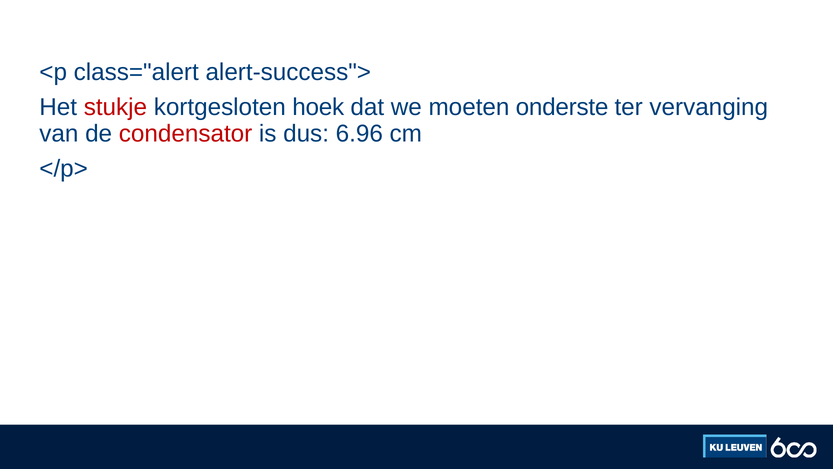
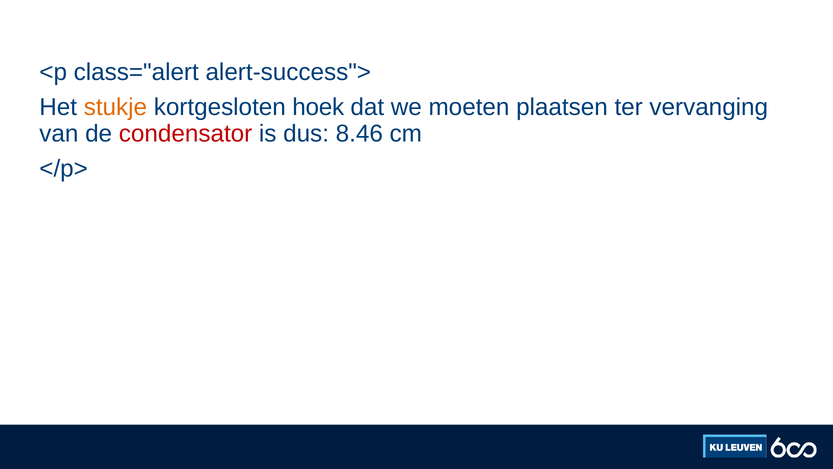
stukje colour: red -> orange (115, 107)
onderste: onderste -> plaatsen (562, 107)
6.96: 6.96 -> 8.46 (359, 134)
